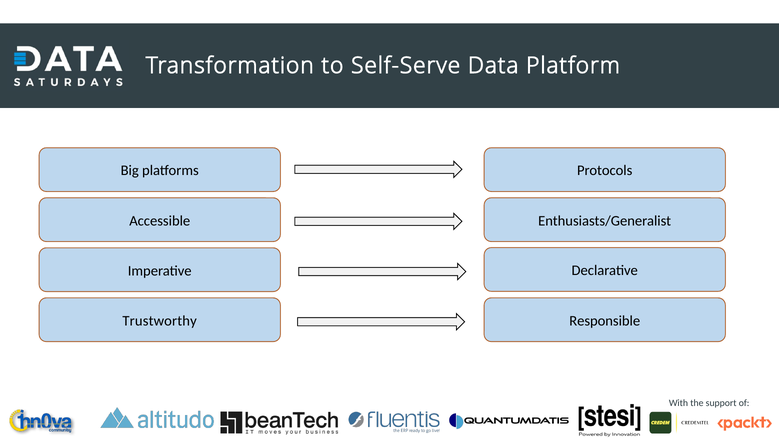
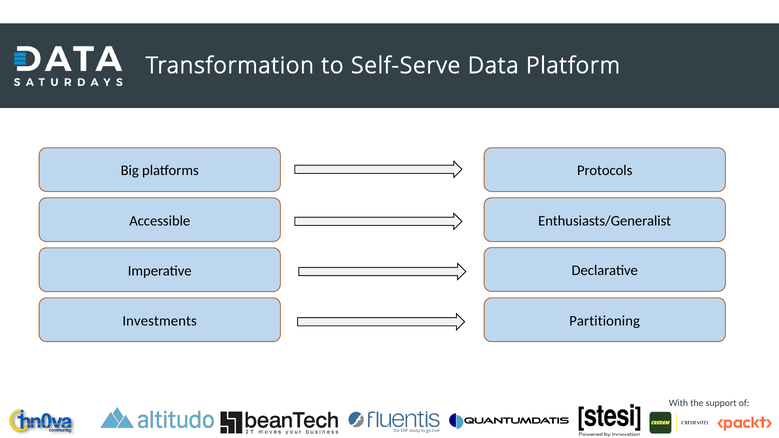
Trustworthy: Trustworthy -> Investments (160, 321)
Responsible: Responsible -> Partitioning (605, 321)
